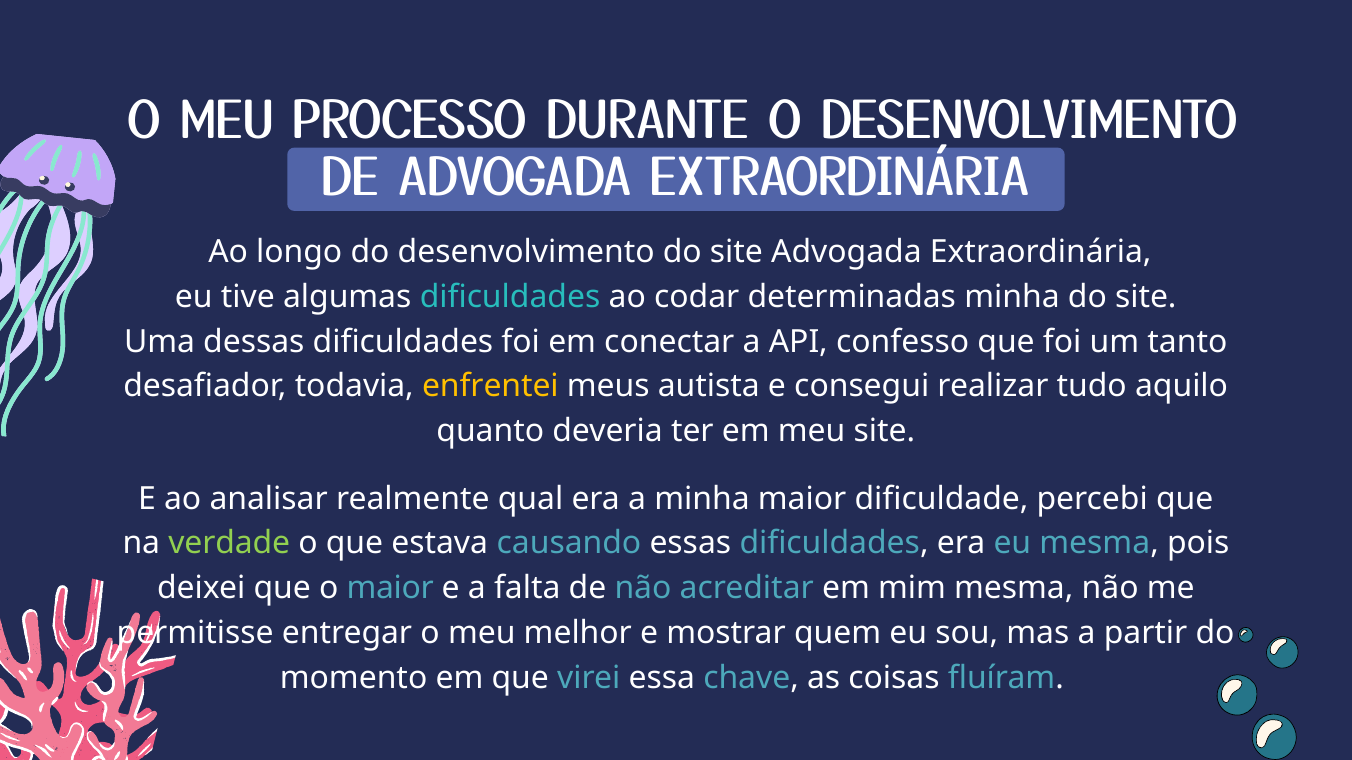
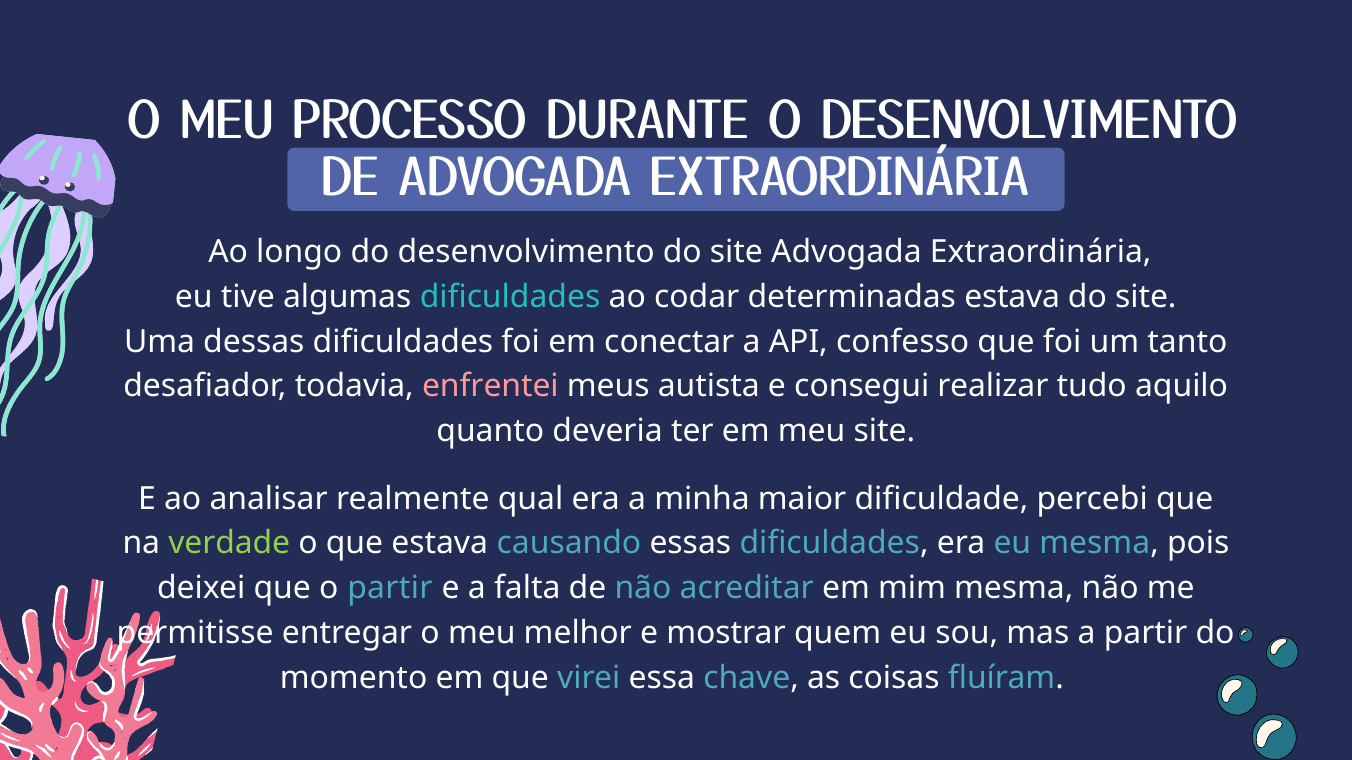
determinadas minha: minha -> estava (1012, 297)
enfrentei colour: yellow -> pink (490, 386)
o maior: maior -> partir (390, 589)
